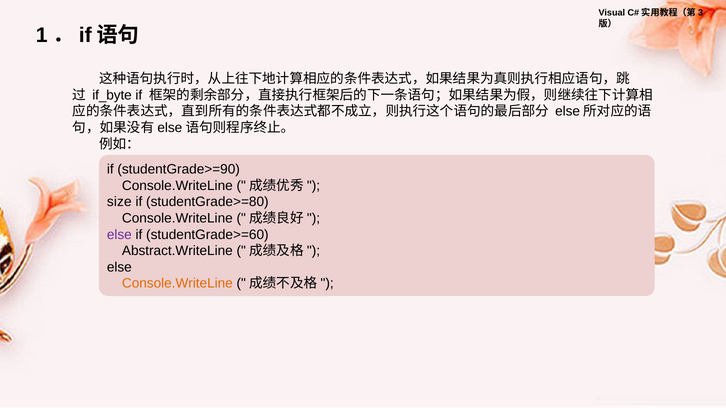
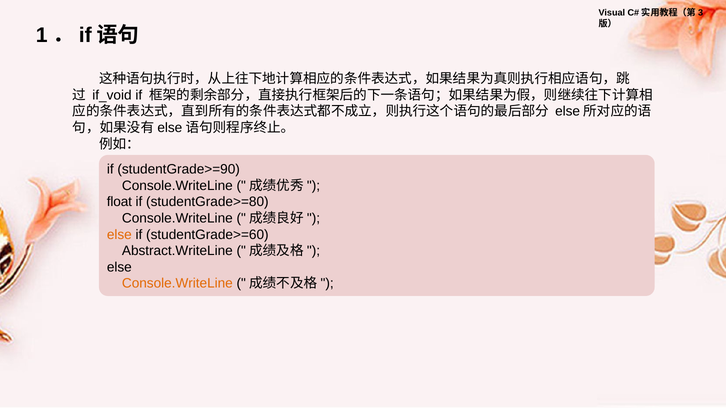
if_byte: if_byte -> if_void (112, 95)
size: size -> float (119, 202)
else colour: purple -> orange (119, 235)
